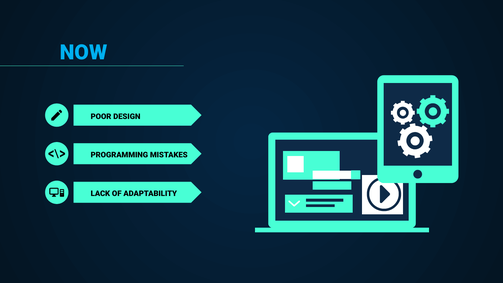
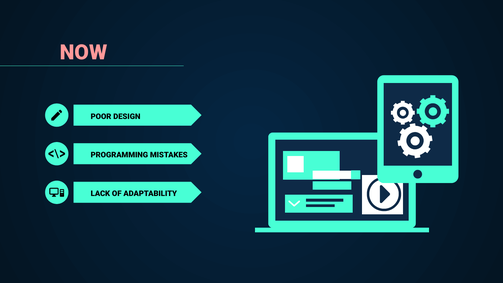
NOW colour: light blue -> pink (84, 53)
